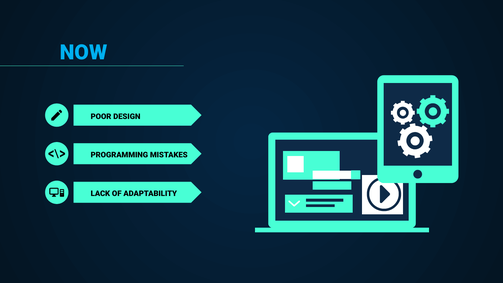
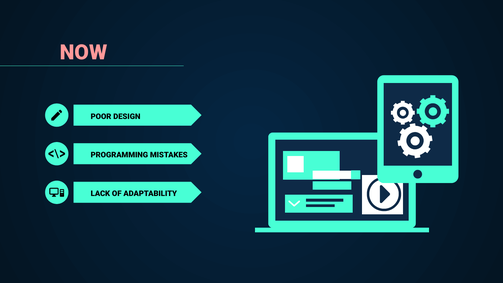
NOW colour: light blue -> pink (84, 53)
